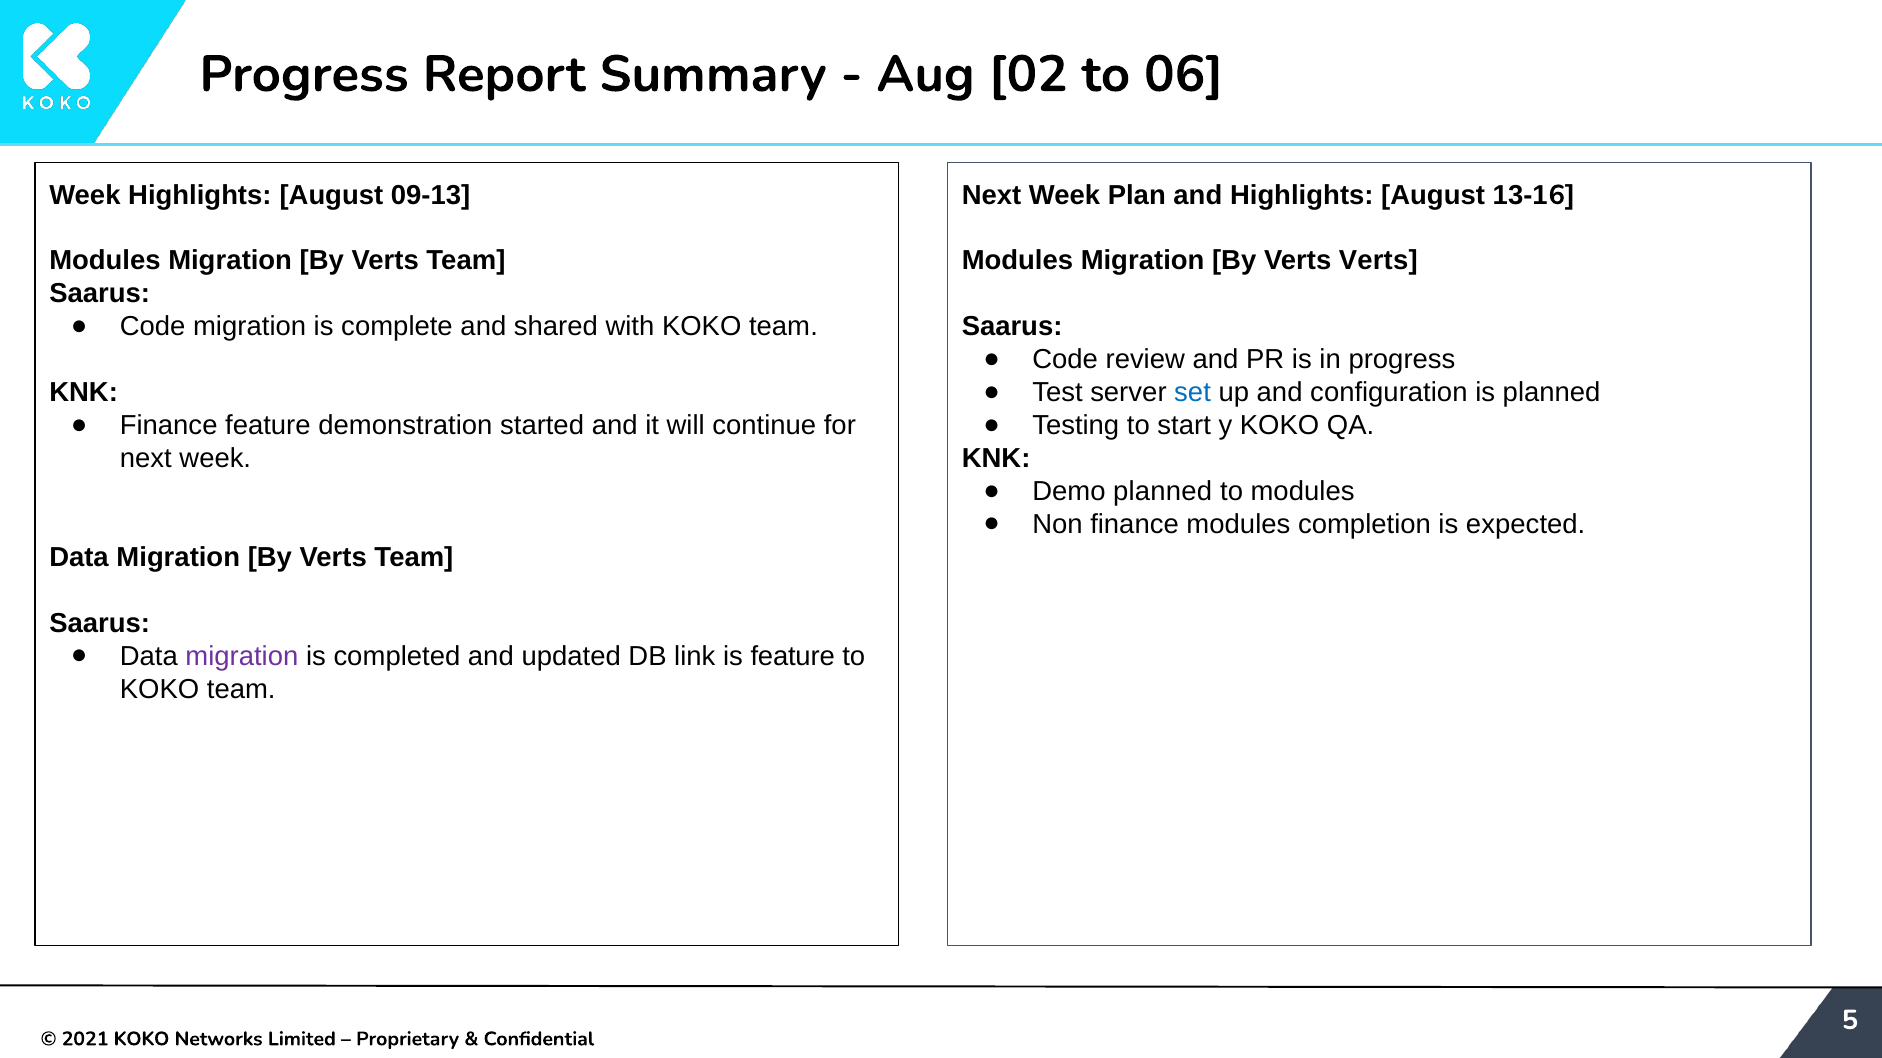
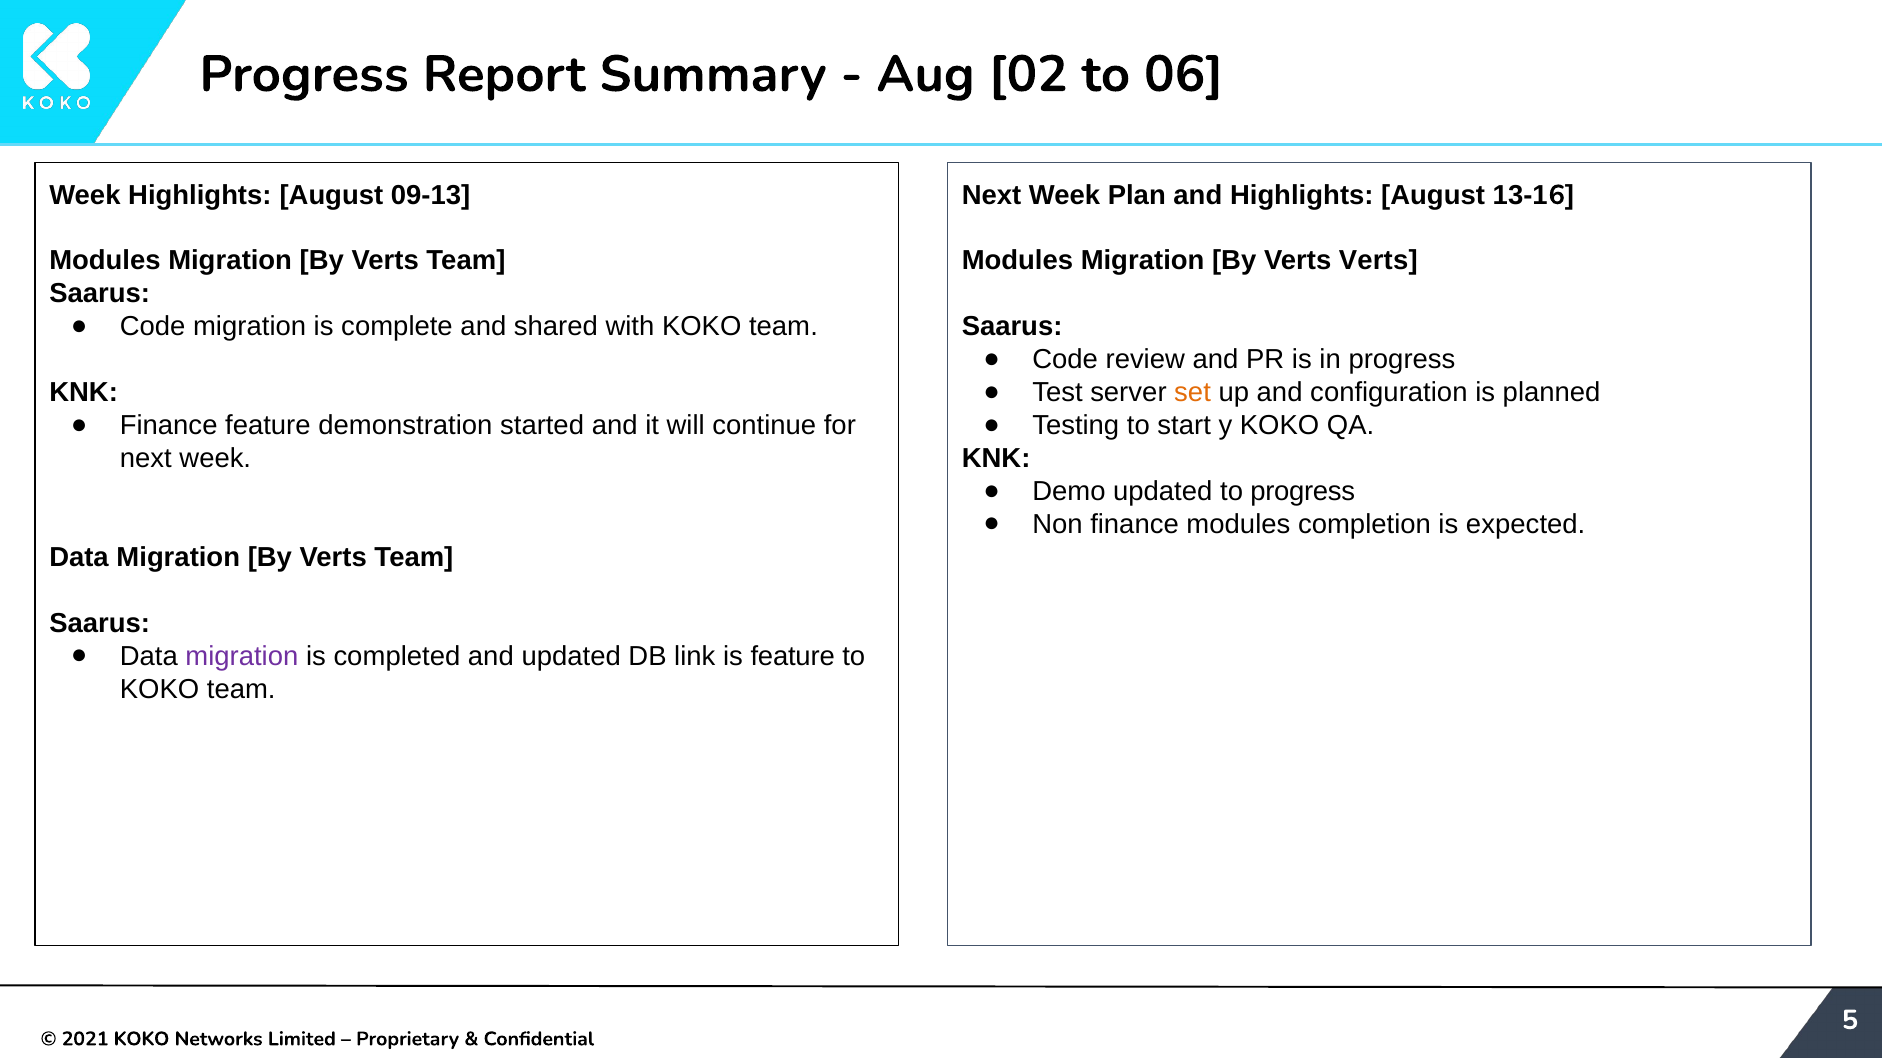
set colour: blue -> orange (1193, 393)
Demo planned: planned -> updated (1163, 492)
to modules: modules -> progress (1303, 492)
